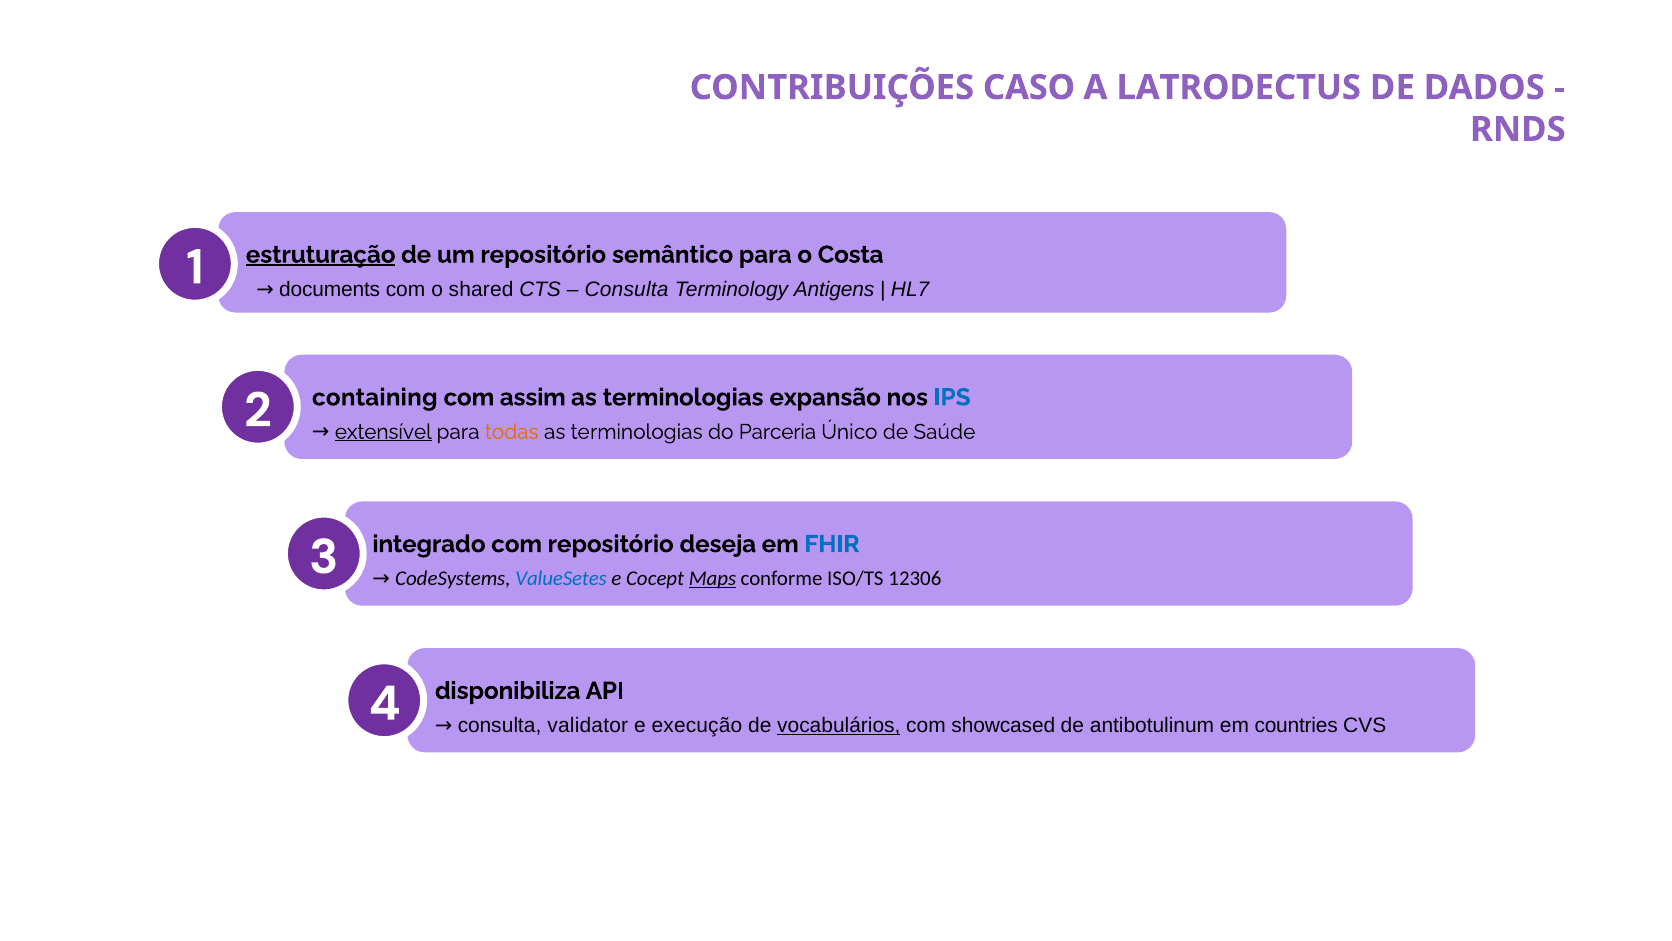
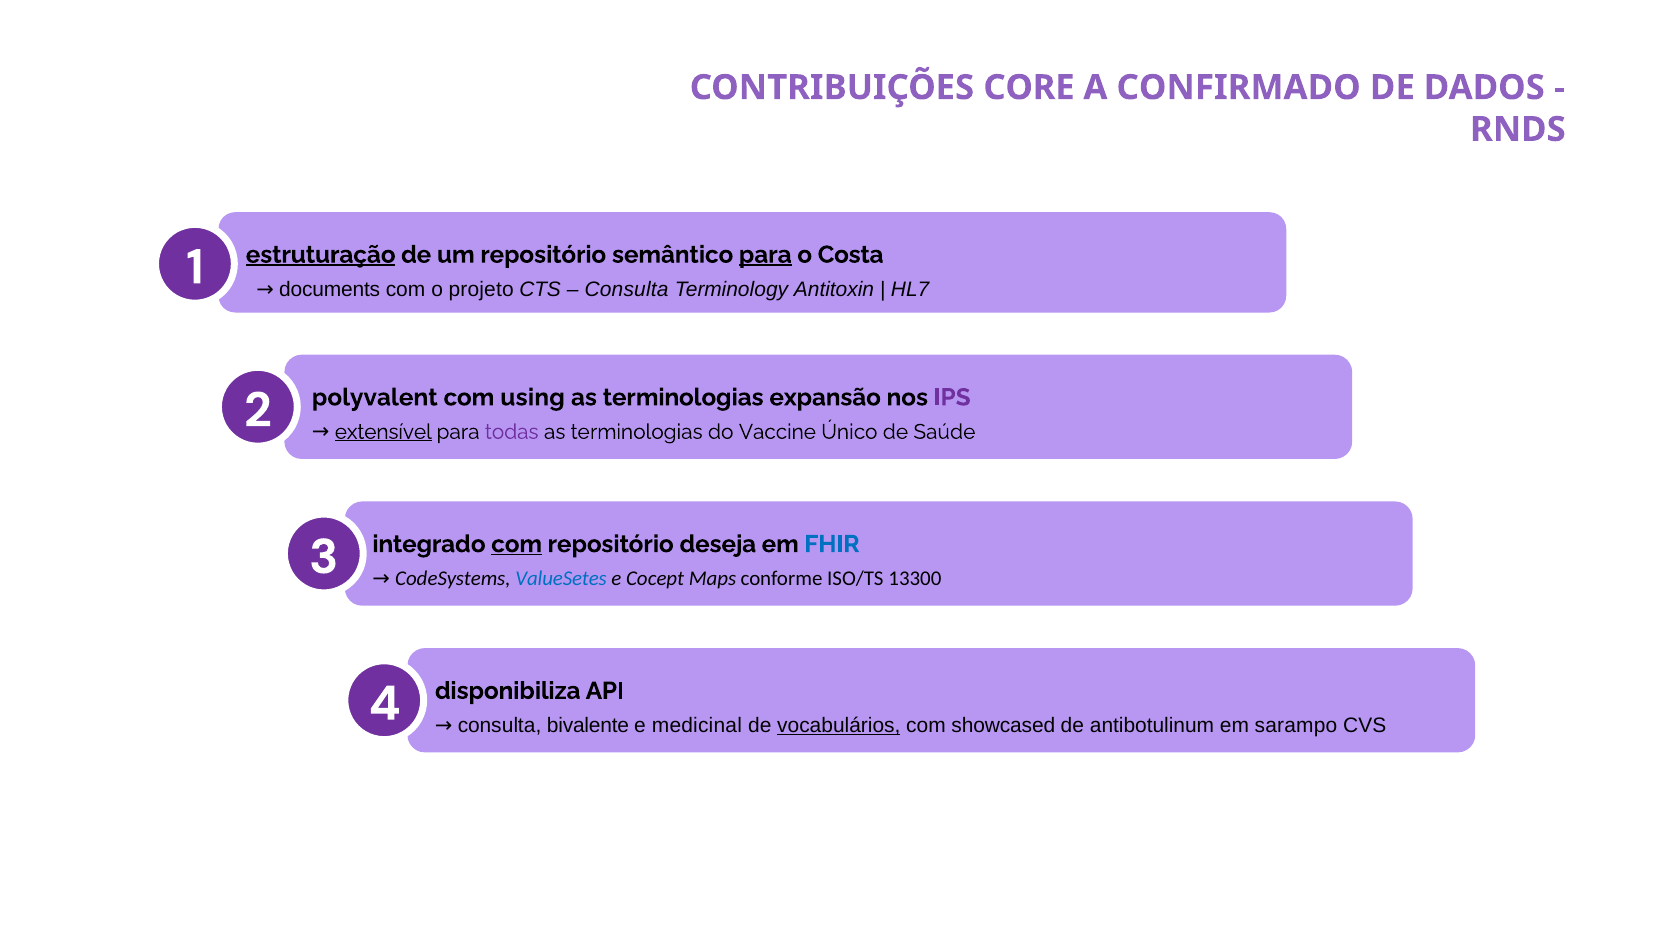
CASO: CASO -> CORE (1029, 88)
LATRODECTUS: LATRODECTUS -> CONFIRMADO (1239, 88)
para underline: none -> present (765, 255)
shared: shared -> projeto (481, 289)
Antigens: Antigens -> Antitoxin (834, 289)
containing: containing -> polyvalent (375, 397)
assim: assim -> using (533, 397)
IPS colour: blue -> purple (952, 397)
todas colour: orange -> purple (512, 432)
Parceria: Parceria -> Vaccine (777, 432)
com underline: none -> present (517, 544)
Maps underline: present -> none (713, 578)
12306: 12306 -> 13300 (915, 578)
validator: validator -> bivalente (588, 725)
execução: execução -> medicinal (697, 725)
countries: countries -> sarampo (1296, 725)
